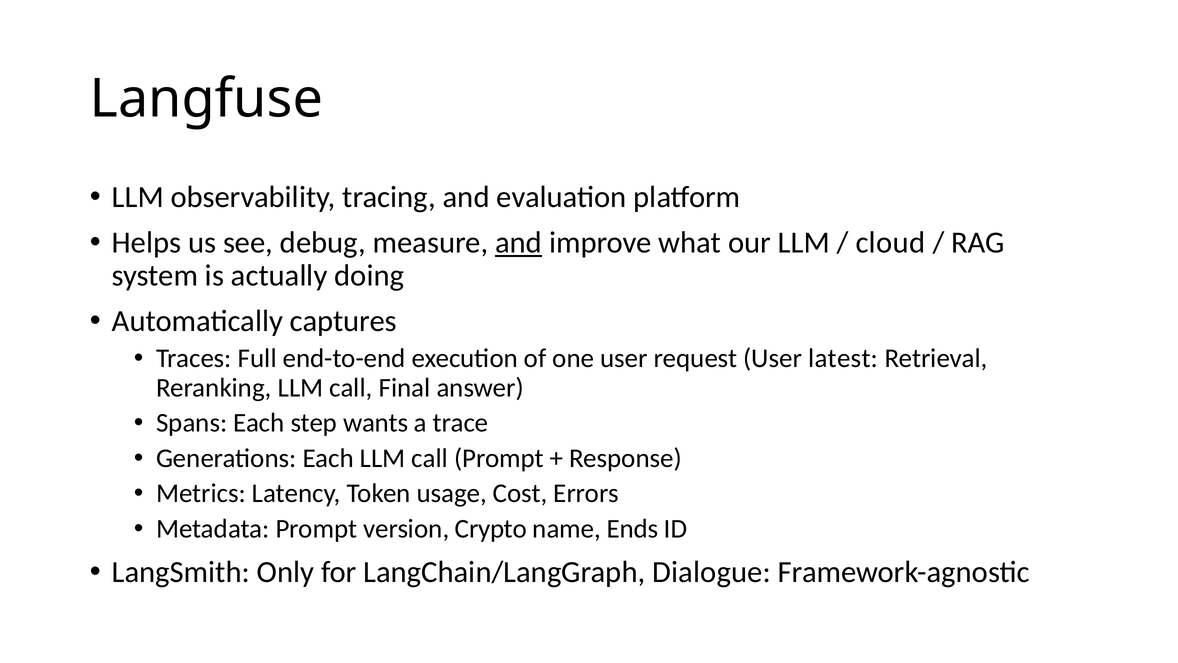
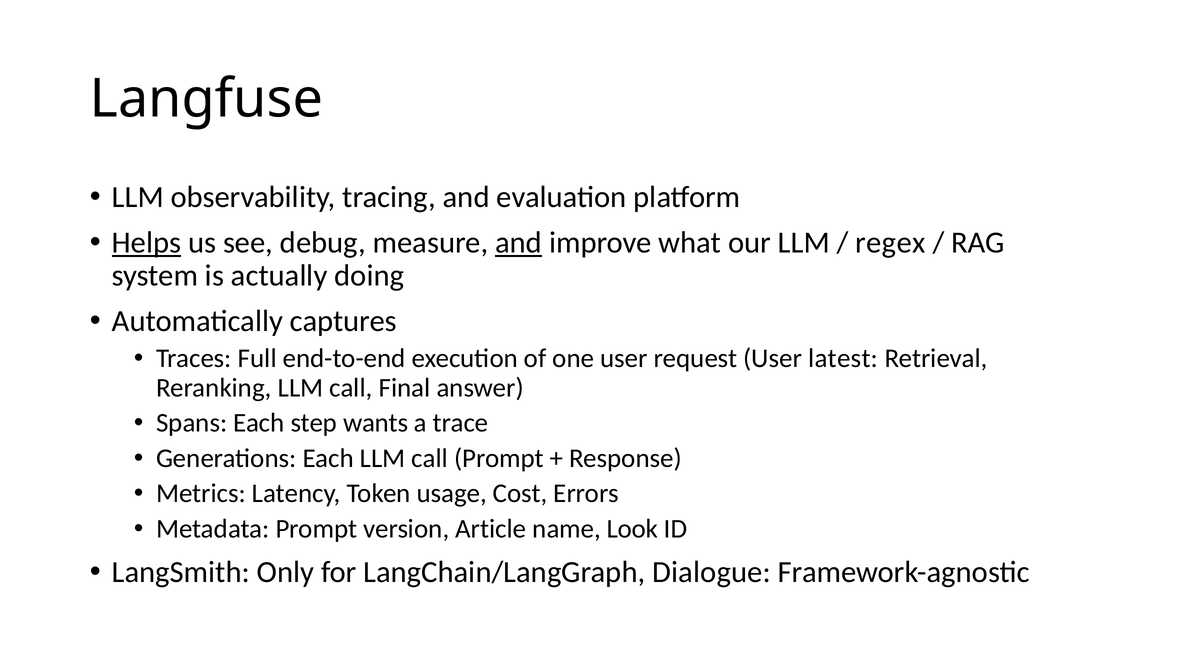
Helps underline: none -> present (147, 243)
cloud: cloud -> regex (890, 243)
Crypto: Crypto -> Article (491, 529)
Ends: Ends -> Look (633, 529)
